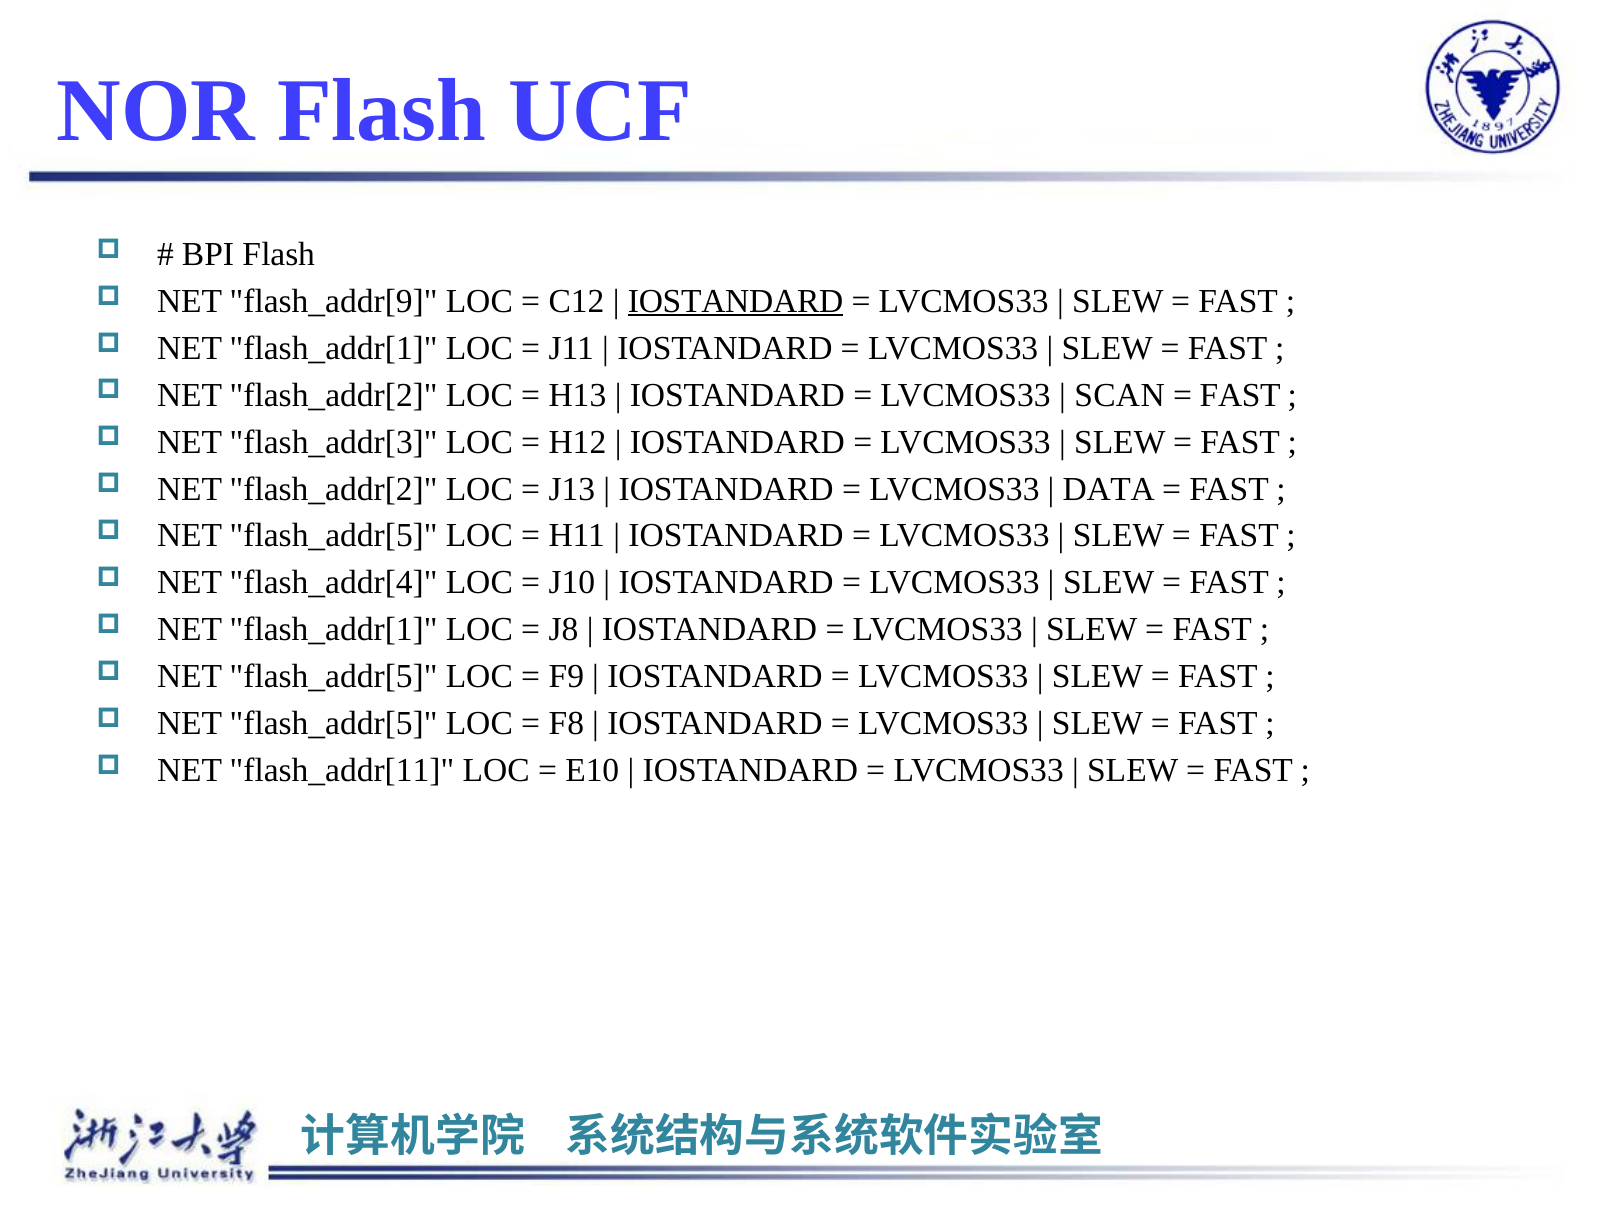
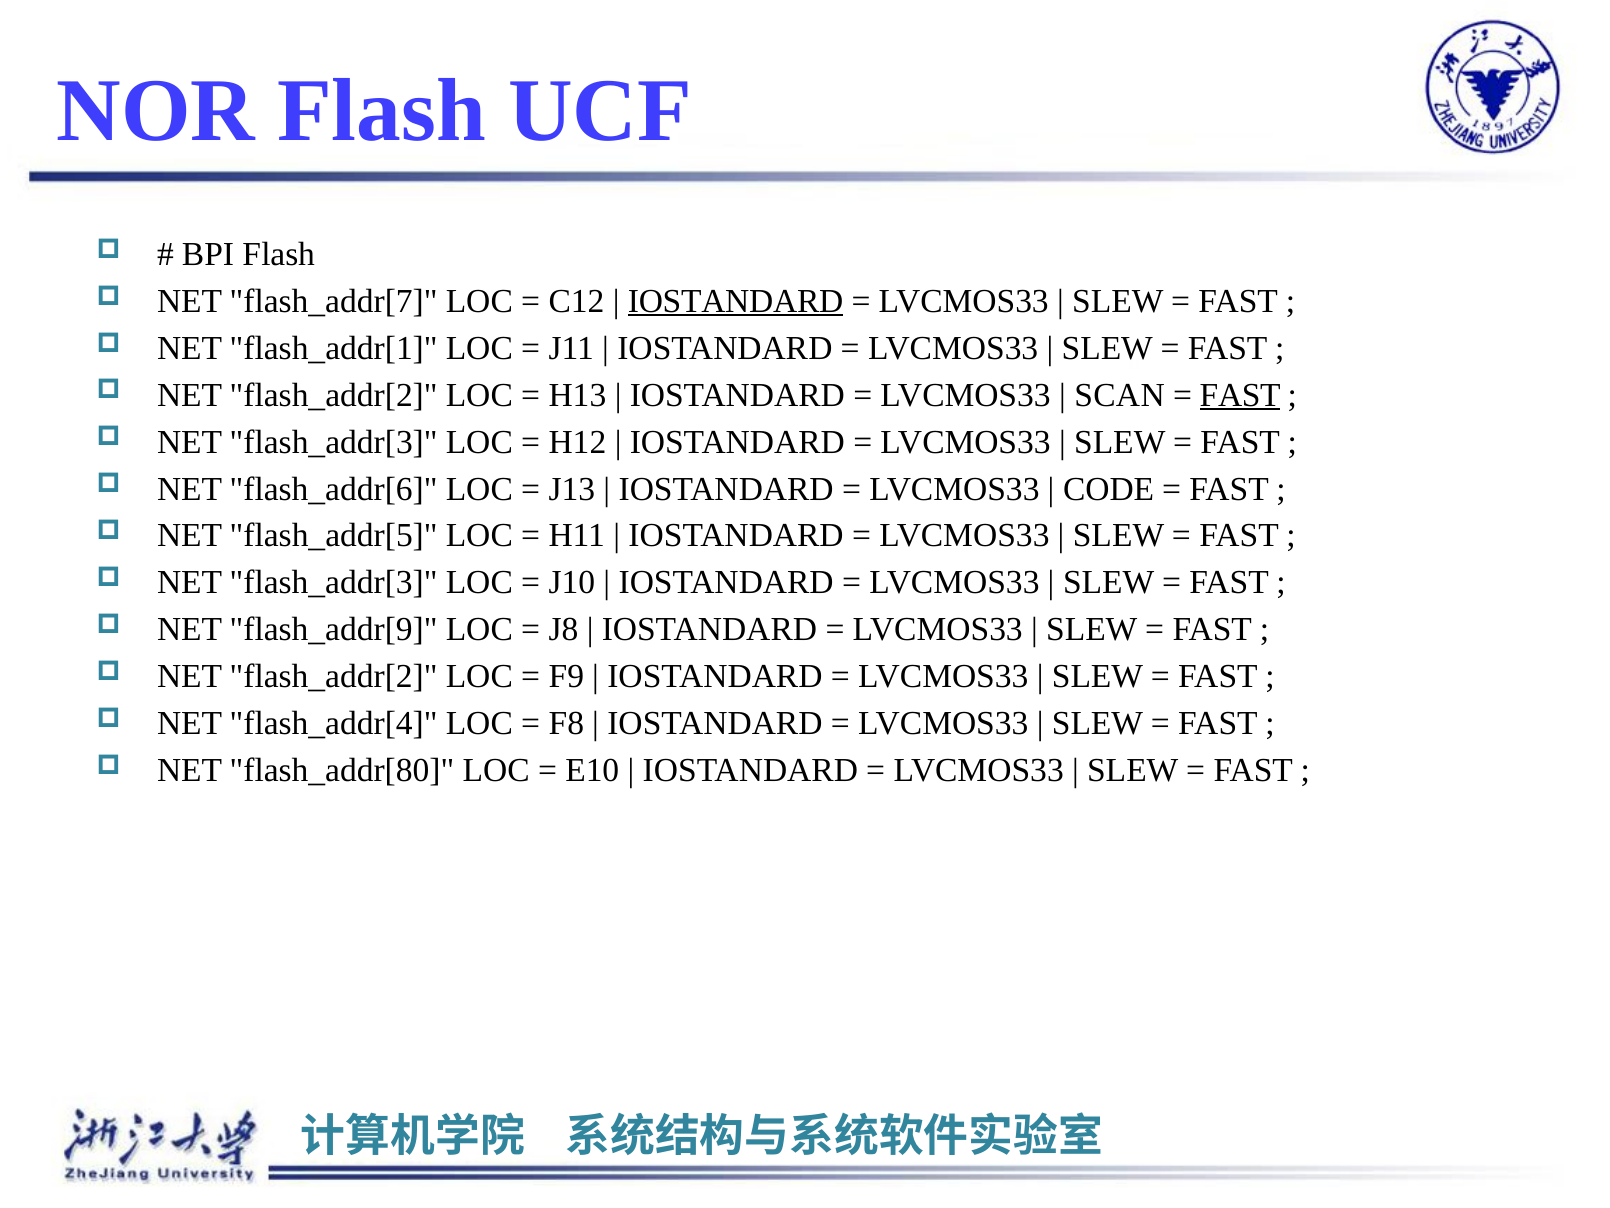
flash_addr[9: flash_addr[9 -> flash_addr[7 (334, 301)
FAST underline: none -> present (1240, 395)
flash_addr[2: flash_addr[2 -> flash_addr[6 (334, 489)
DATA: DATA -> CODE (1109, 489)
flash_addr[4: flash_addr[4 -> flash_addr[3 (334, 583)
flash_addr[1: flash_addr[1 -> flash_addr[9 (334, 630)
flash_addr[5: flash_addr[5 -> flash_addr[2 (334, 677)
flash_addr[5: flash_addr[5 -> flash_addr[4 (334, 724)
flash_addr[11: flash_addr[11 -> flash_addr[80 (342, 771)
